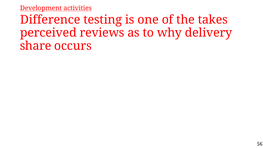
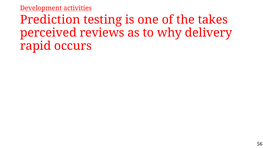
Difference: Difference -> Prediction (50, 20)
share: share -> rapid (36, 46)
